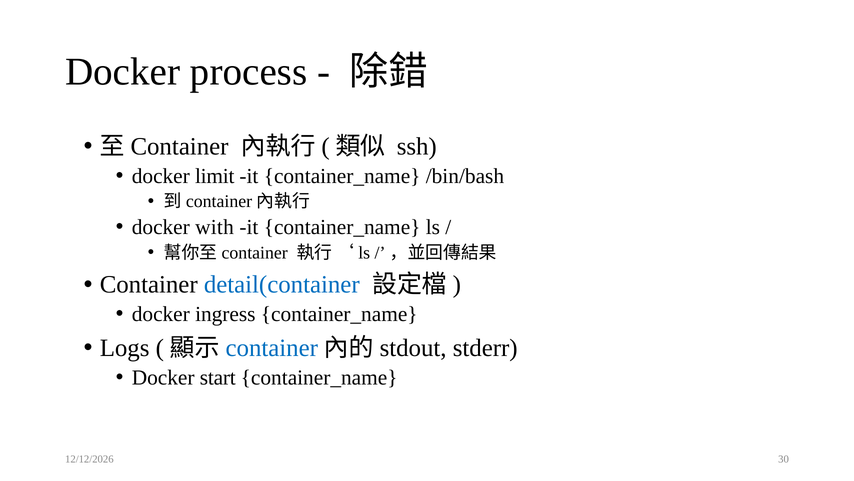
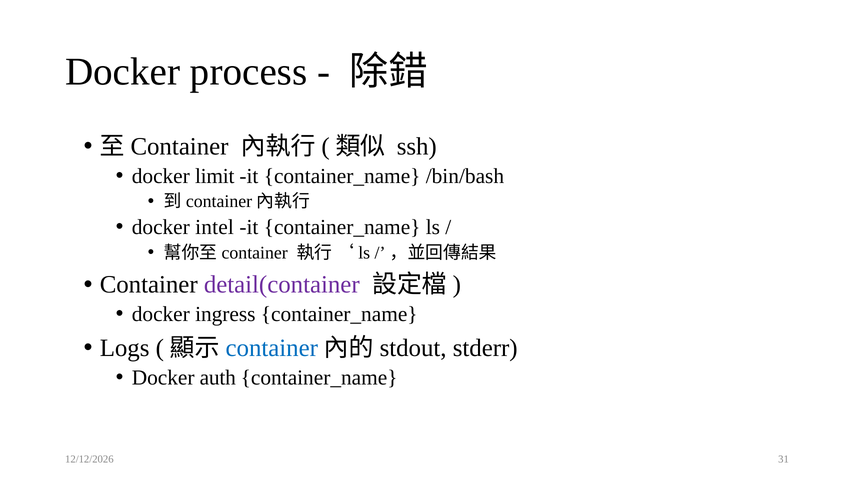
with: with -> intel (215, 227)
detail(container colour: blue -> purple (282, 284)
start: start -> auth (218, 377)
30: 30 -> 31 (784, 459)
